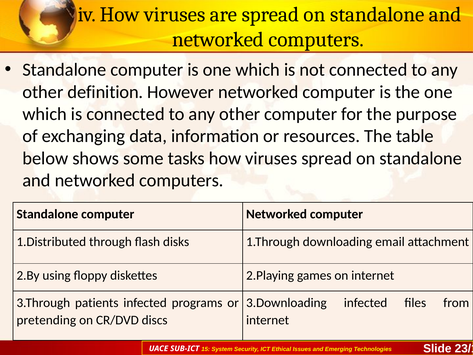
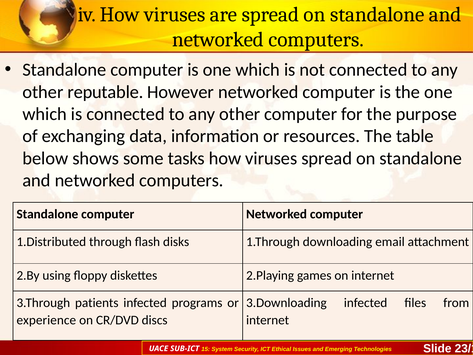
definition: definition -> reputable (105, 92)
pretending: pretending -> experience (46, 320)
